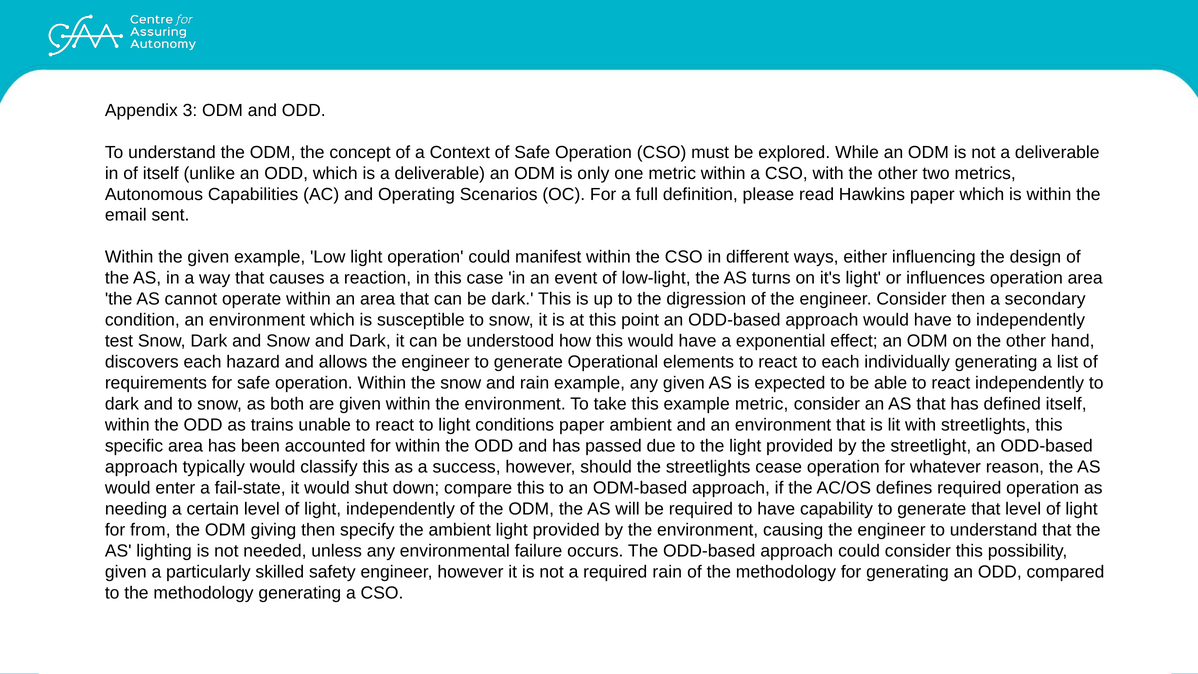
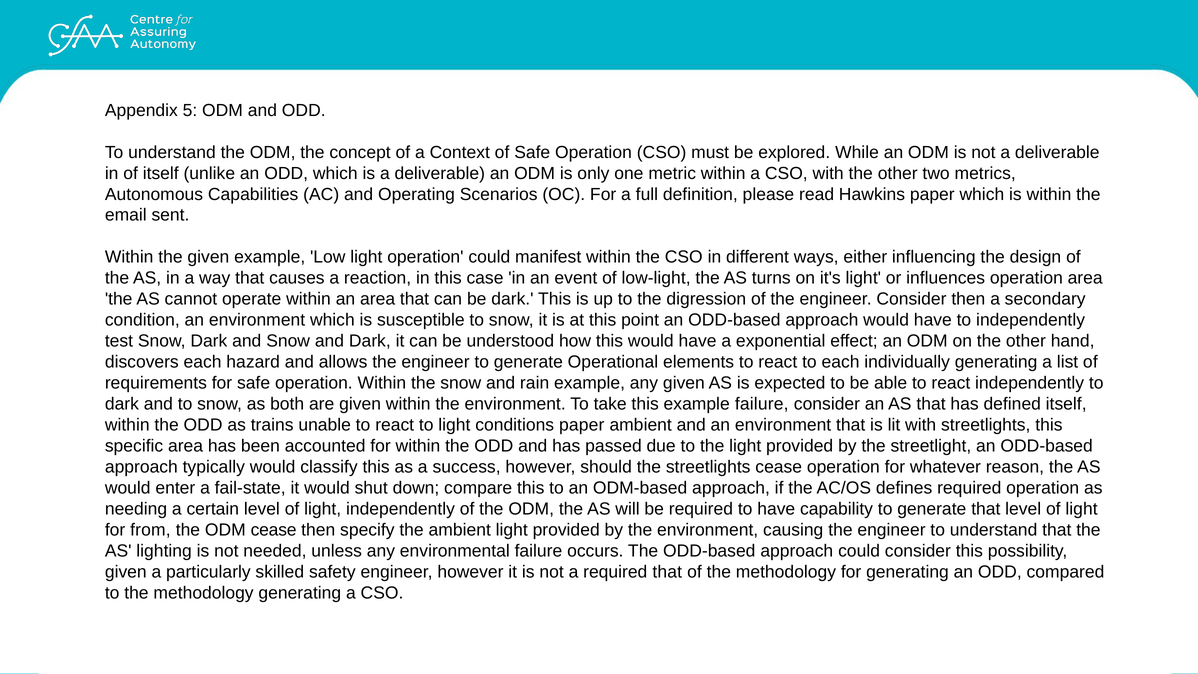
3: 3 -> 5 (190, 110)
example metric: metric -> failure (762, 404)
ODM giving: giving -> cease (274, 530)
required rain: rain -> that (667, 572)
